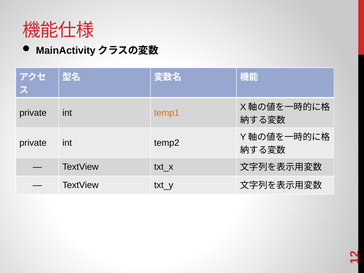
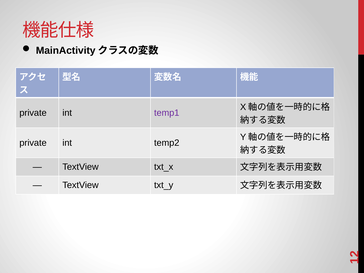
temp1 colour: orange -> purple (167, 113)
